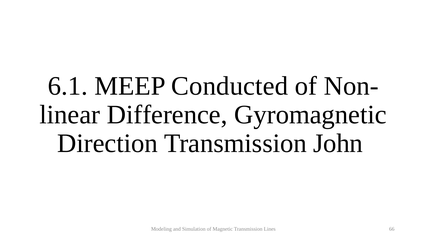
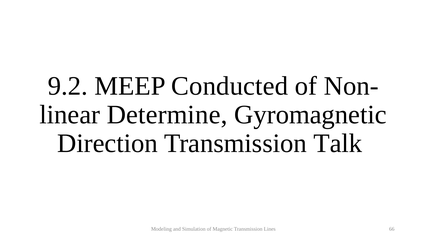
6.1: 6.1 -> 9.2 (68, 86)
Difference: Difference -> Determine (167, 115)
John: John -> Talk (338, 144)
